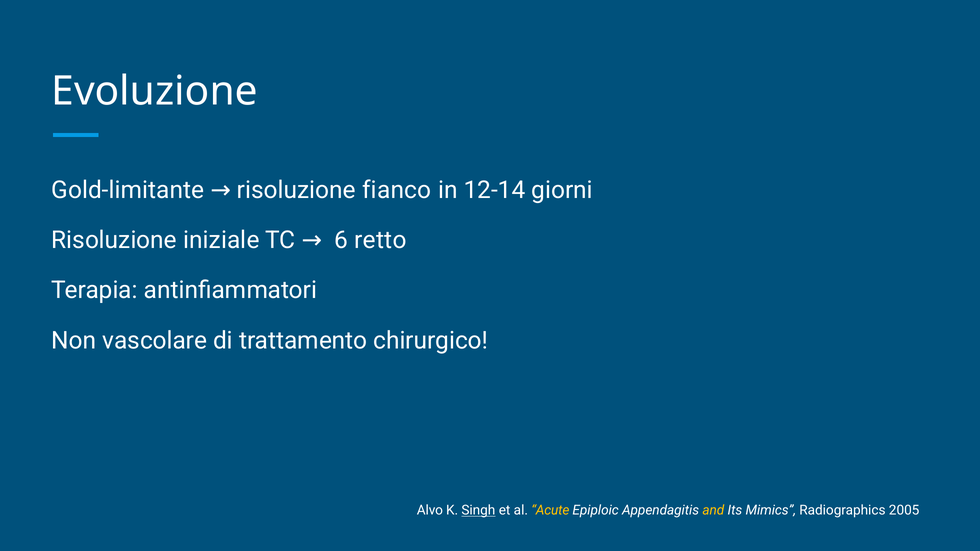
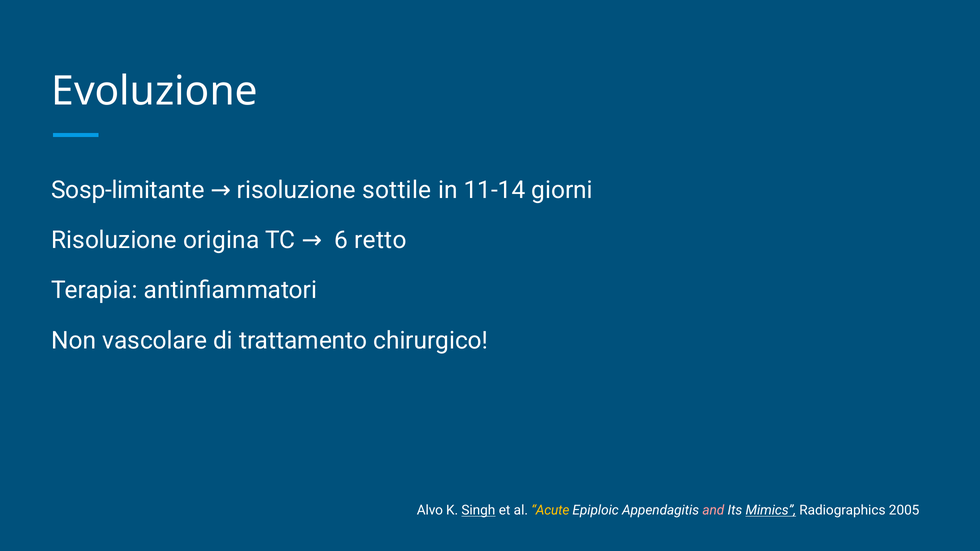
Gold-limitante: Gold-limitante -> Sosp-limitante (128, 190)
fianco: fianco -> sottile (397, 190)
12-14: 12-14 -> 11-14 (495, 190)
iniziale: iniziale -> origina (221, 240)
and colour: yellow -> pink (713, 511)
Mimics underline: none -> present (771, 511)
